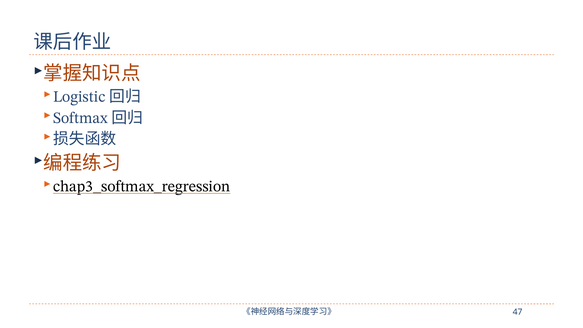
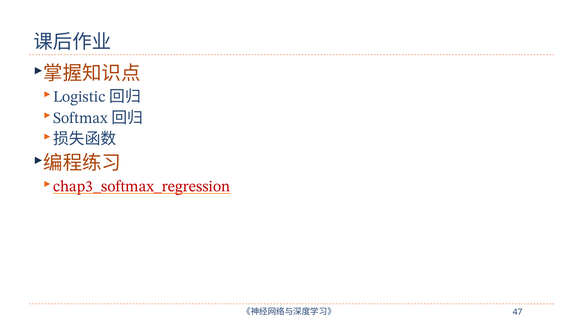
chap3_softmax_regression colour: black -> red (142, 186)
